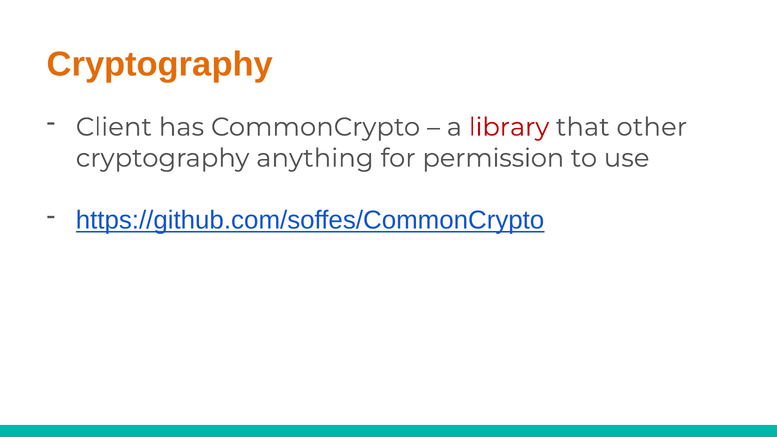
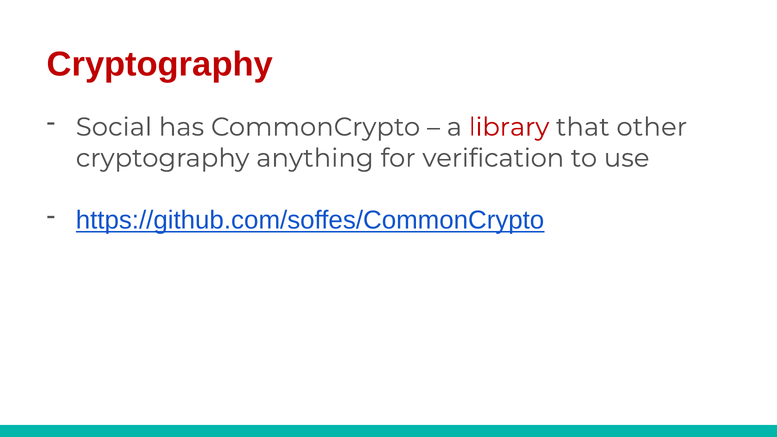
Cryptography colour: orange -> red (160, 64)
Client: Client -> Social (114, 127)
permission: permission -> verification (493, 158)
